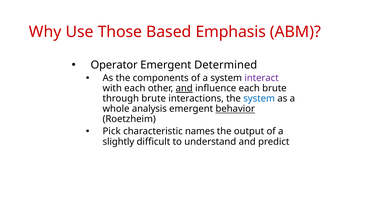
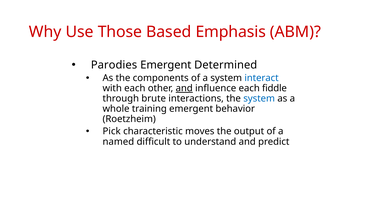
Operator: Operator -> Parodies (114, 65)
interact colour: purple -> blue (262, 78)
each brute: brute -> fiddle (274, 88)
analysis: analysis -> training (149, 109)
behavior underline: present -> none (235, 109)
names: names -> moves (200, 131)
slightly: slightly -> named (118, 141)
